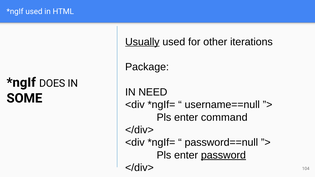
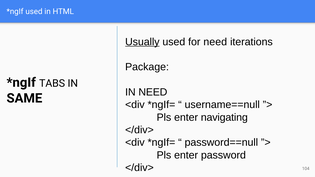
for other: other -> need (215, 42)
DOES: DOES -> TABS (52, 83)
SOME: SOME -> SAME (24, 98)
command: command -> navigating (224, 117)
password underline: present -> none (223, 155)
